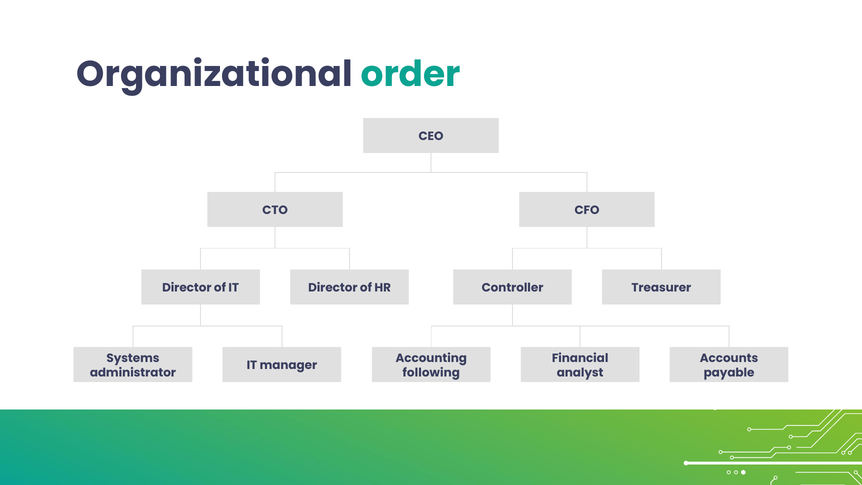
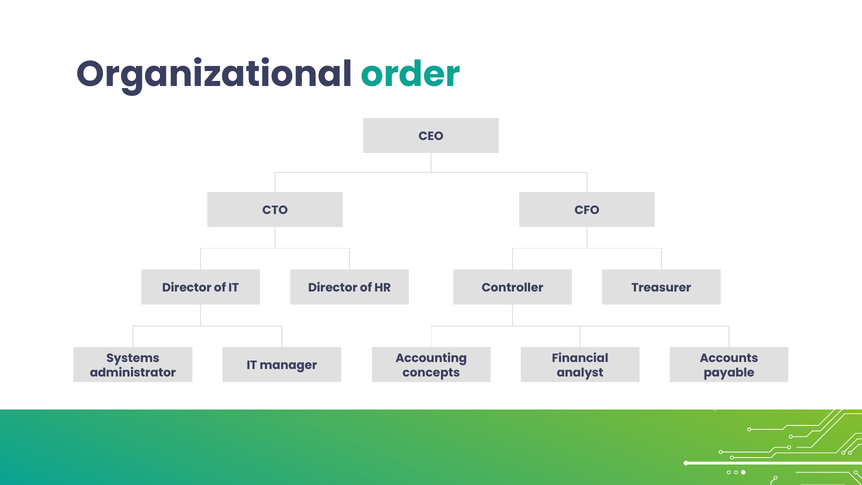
following: following -> concepts (431, 373)
